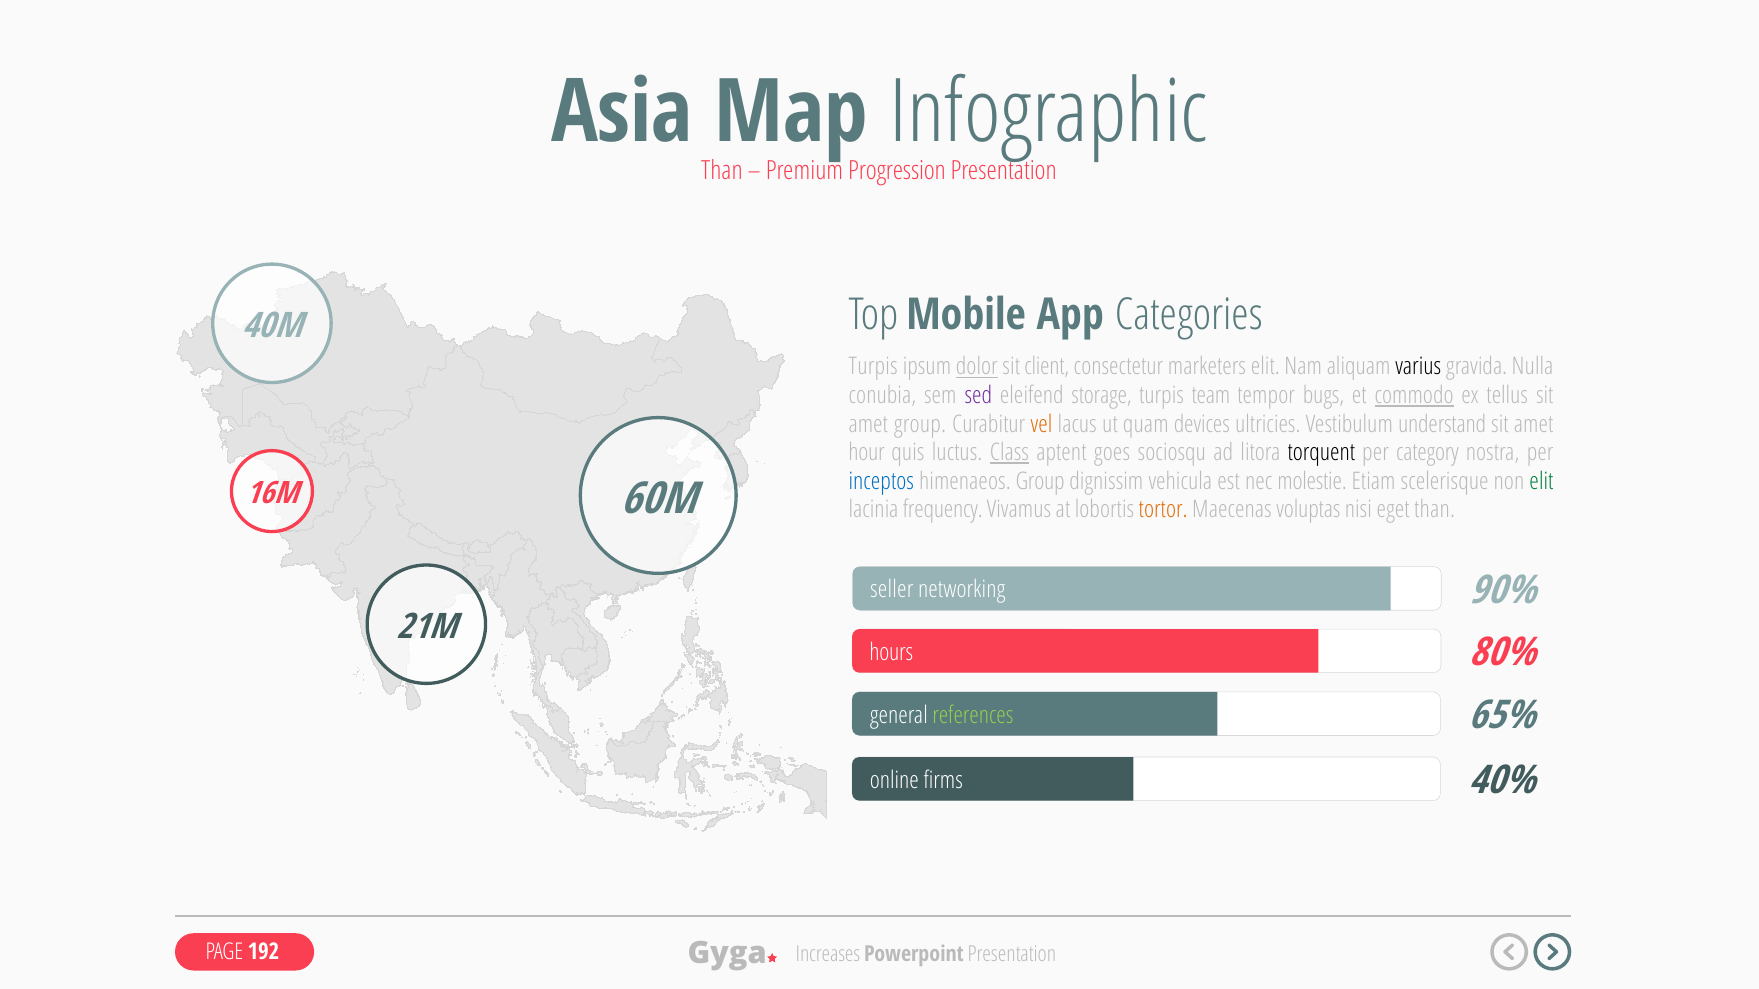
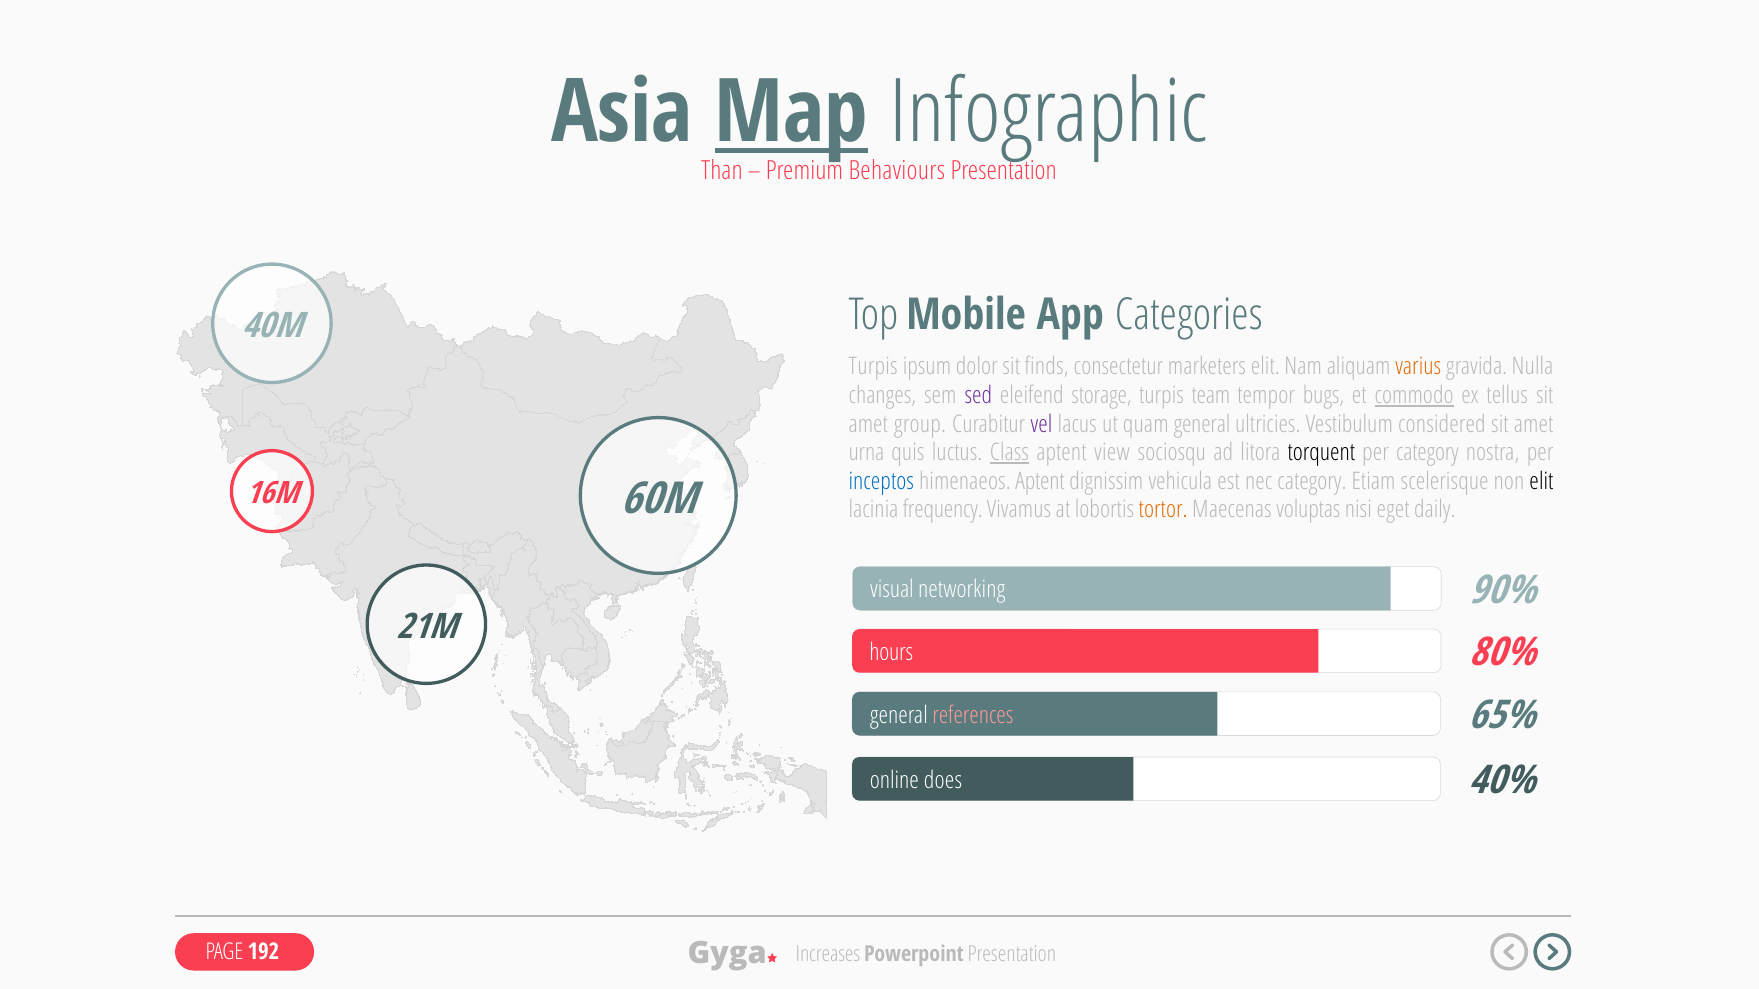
Map underline: none -> present (791, 113)
Progression: Progression -> Behaviours (897, 171)
dolor underline: present -> none (977, 367)
client: client -> finds (1047, 367)
varius colour: black -> orange (1418, 367)
conubia: conubia -> changes (883, 396)
vel colour: orange -> purple (1041, 424)
quam devices: devices -> general (1202, 424)
understand: understand -> considered (1442, 424)
hour: hour -> urna (867, 453)
goes: goes -> view (1112, 453)
himenaeos Group: Group -> Aptent (1040, 481)
nec molestie: molestie -> category (1312, 481)
elit colour: green -> black (1541, 481)
eget than: than -> daily (1435, 510)
seller: seller -> visual (892, 590)
references colour: light green -> pink (973, 715)
firms: firms -> does (943, 781)
